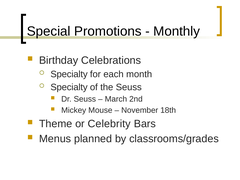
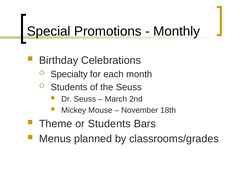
Specialty: Specialty -> Students (69, 87)
or Celebrity: Celebrity -> Students (109, 124)
